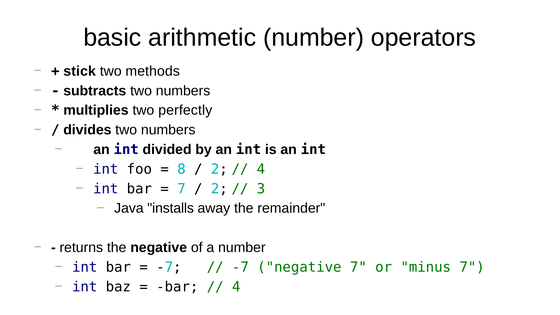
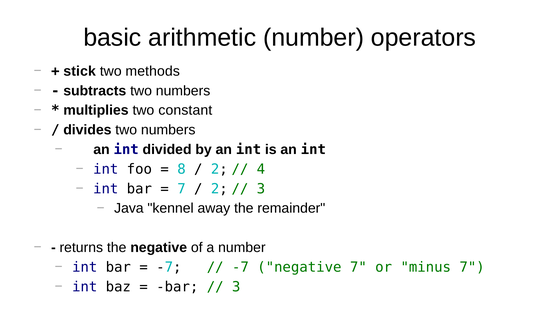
perfectly: perfectly -> constant (185, 110)
installs: installs -> kennel (171, 208)
4: 4 -> 3 (236, 287)
